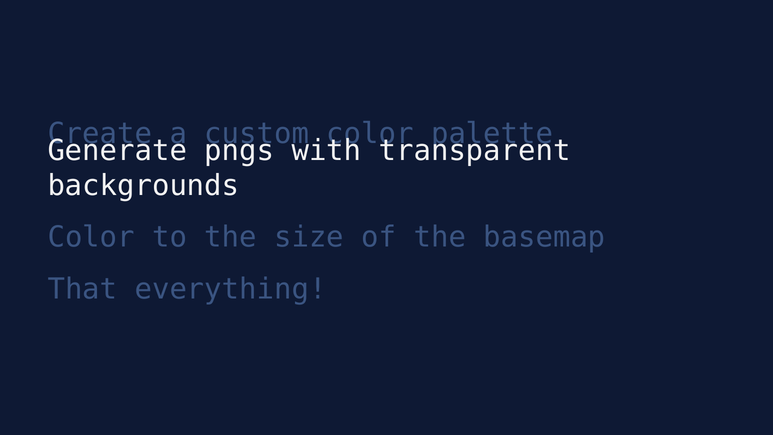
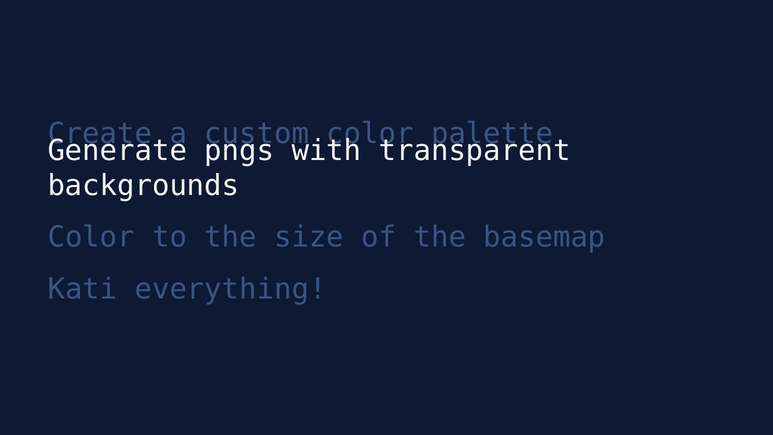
That: That -> Kati (82, 289)
